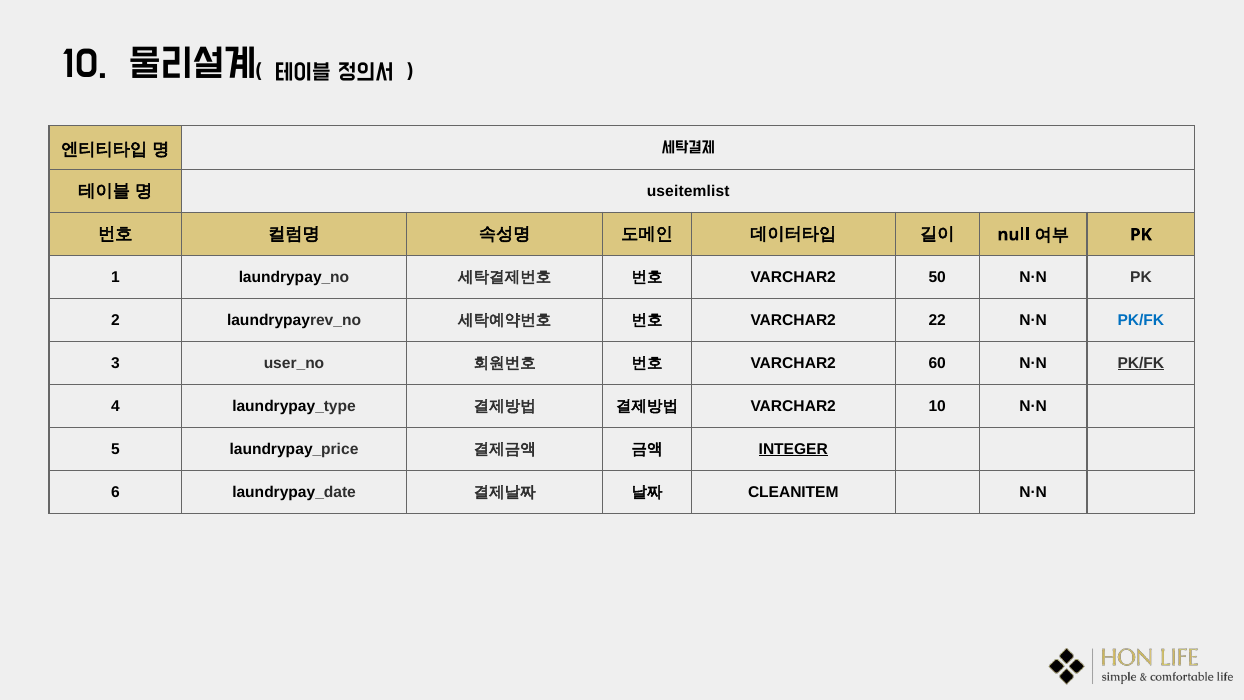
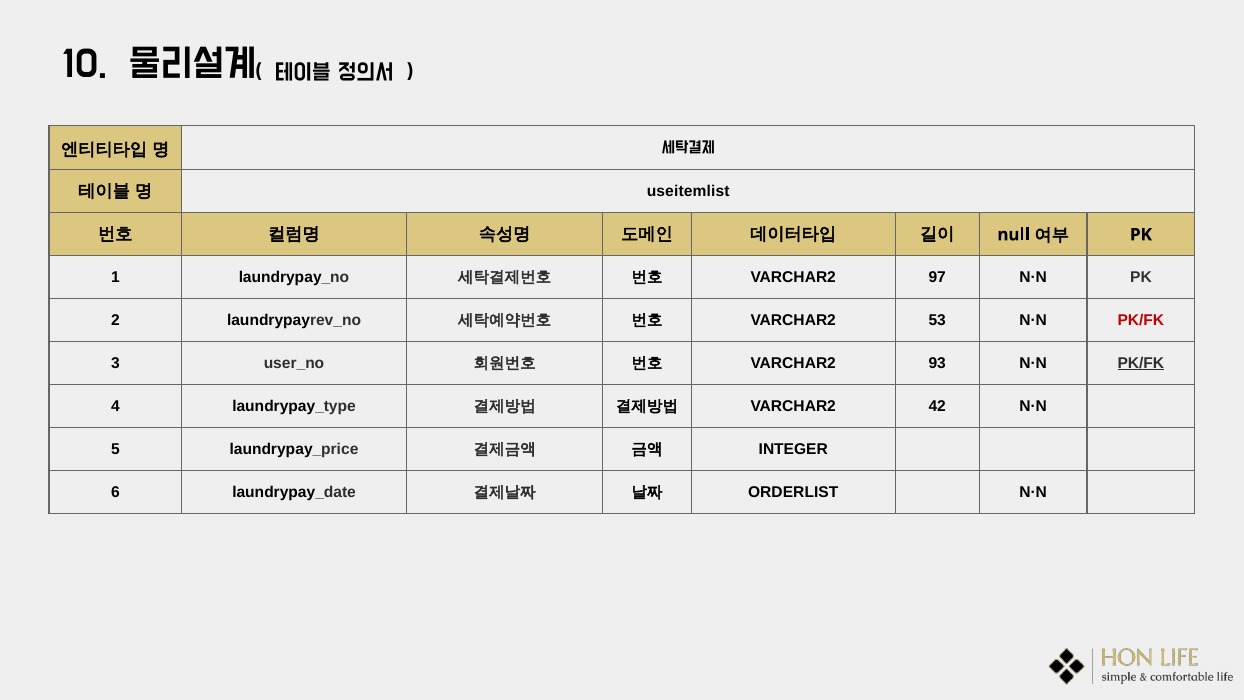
50: 50 -> 97 (937, 277)
22: 22 -> 53 (937, 320)
PK/FK colour: blue -> red (1141, 320)
60: 60 -> 93 (937, 363)
VARCHAR2 10: 10 -> 42 (937, 406)
INTEGER underline: present -> none (793, 449)
CLEANITEM: CLEANITEM -> ORDERLIST (793, 492)
